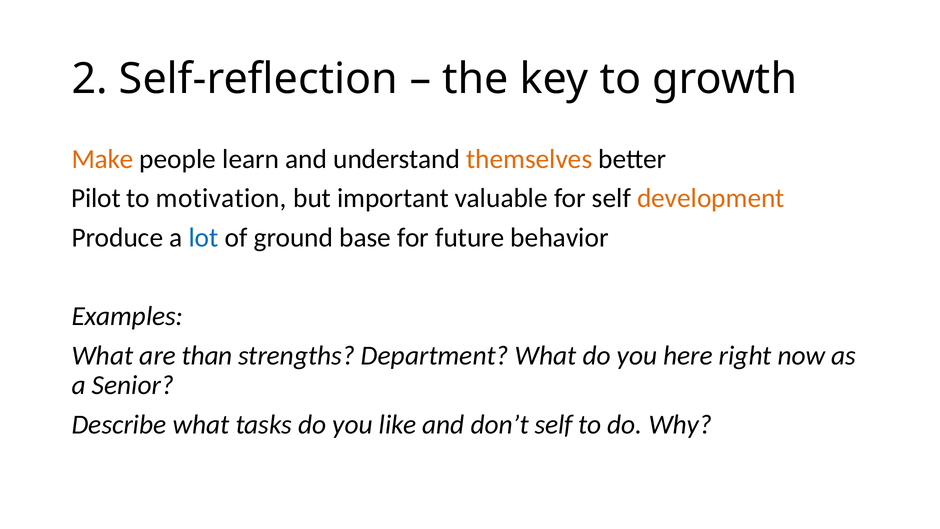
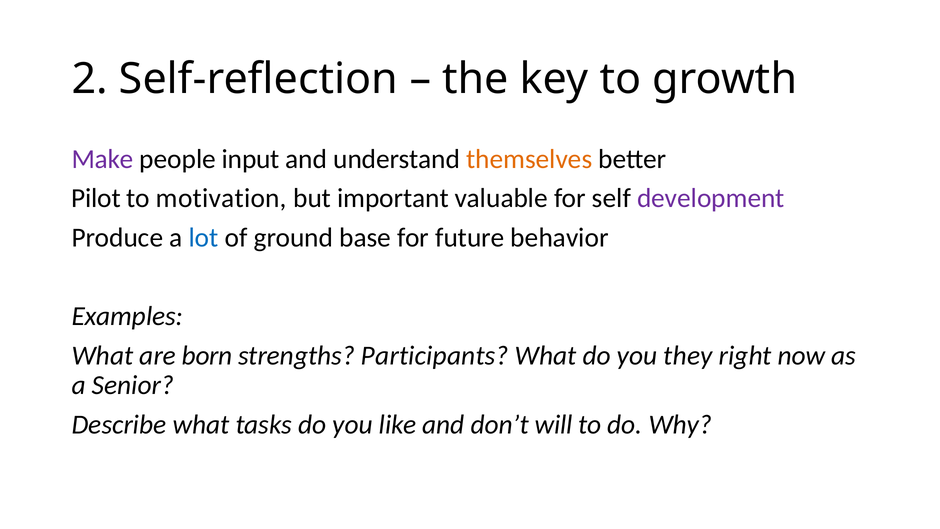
Make colour: orange -> purple (103, 159)
learn: learn -> input (251, 159)
development colour: orange -> purple (711, 198)
than: than -> born (207, 356)
Department: Department -> Participants (435, 356)
here: here -> they (688, 356)
don’t self: self -> will (554, 425)
